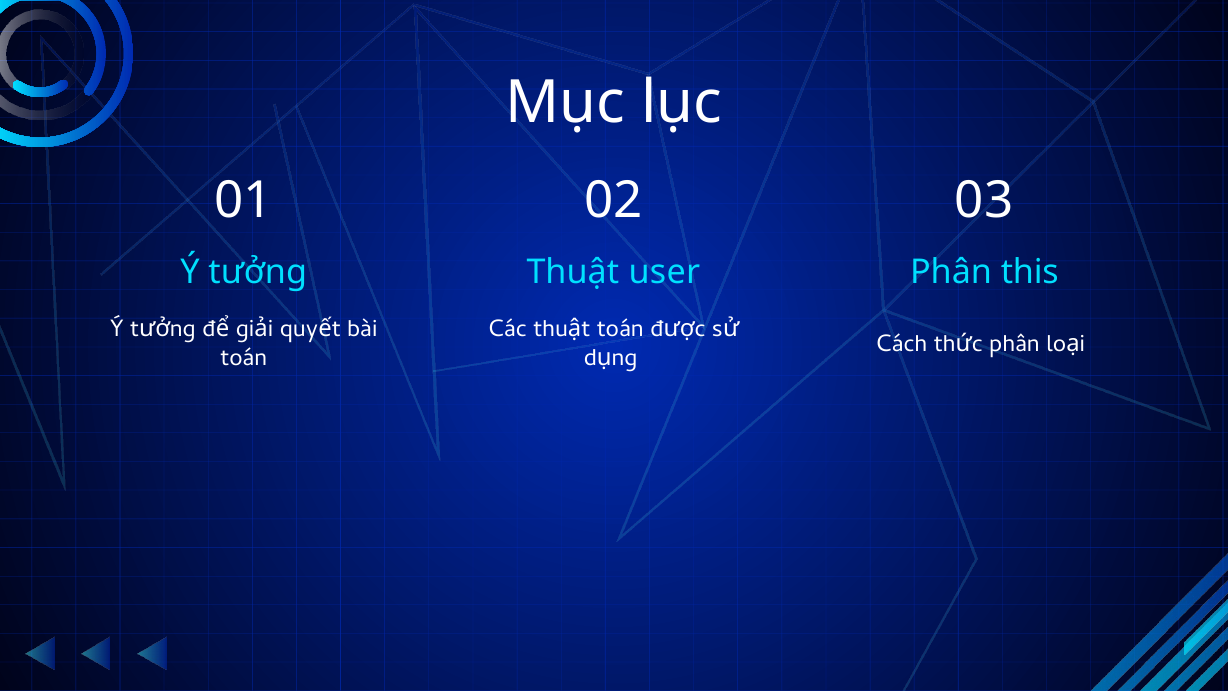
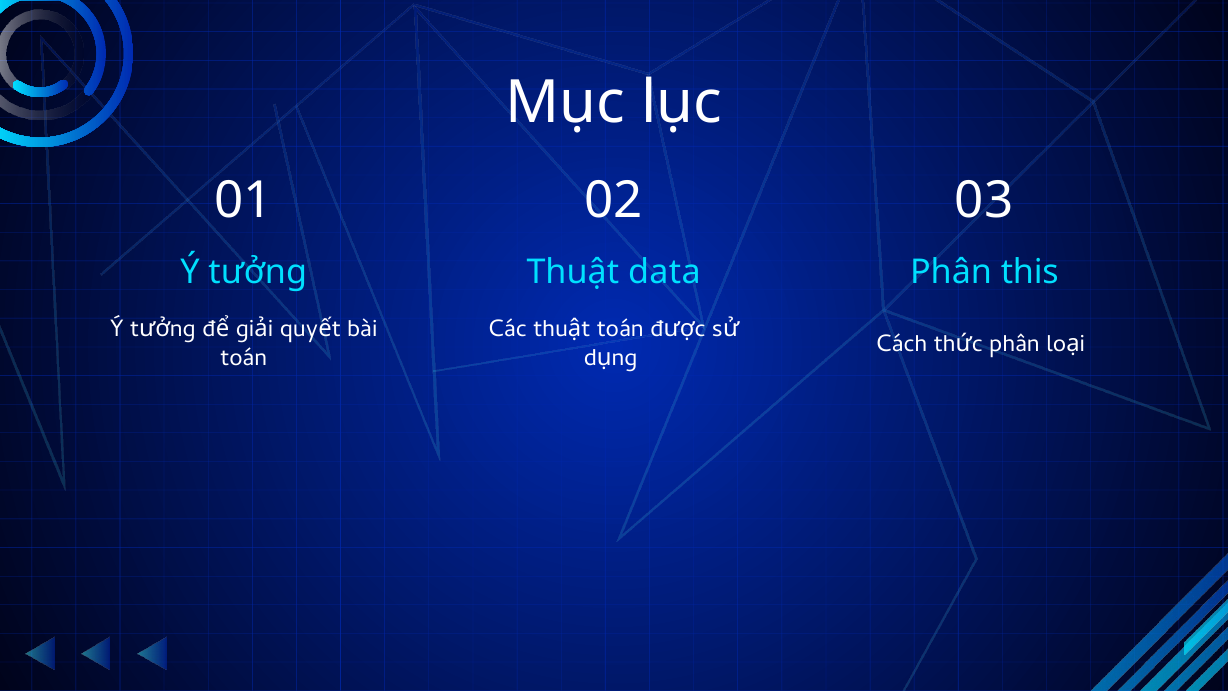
user: user -> data (664, 272)
